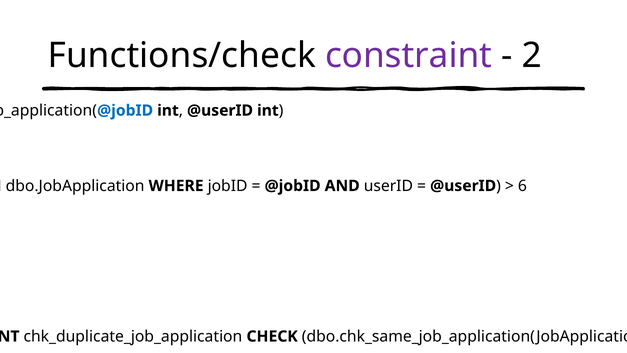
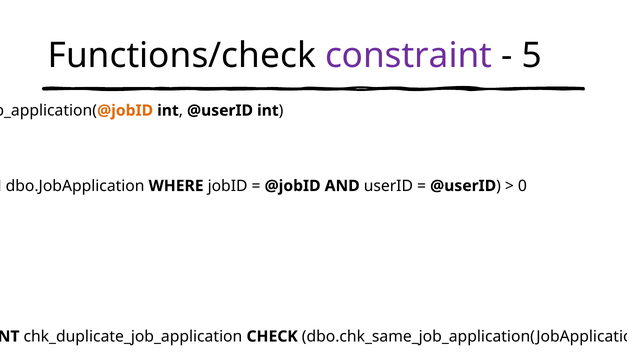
2: 2 -> 5 (532, 55)
@jobID colour: blue -> orange (125, 110)
6: 6 -> 0 (522, 186)
